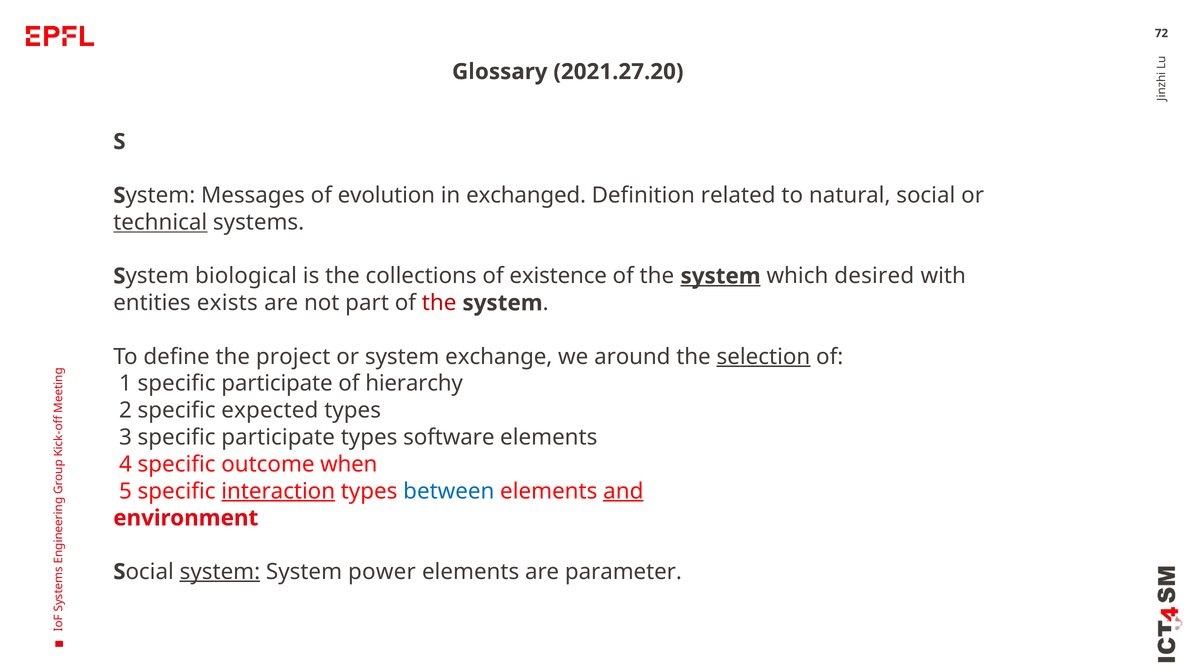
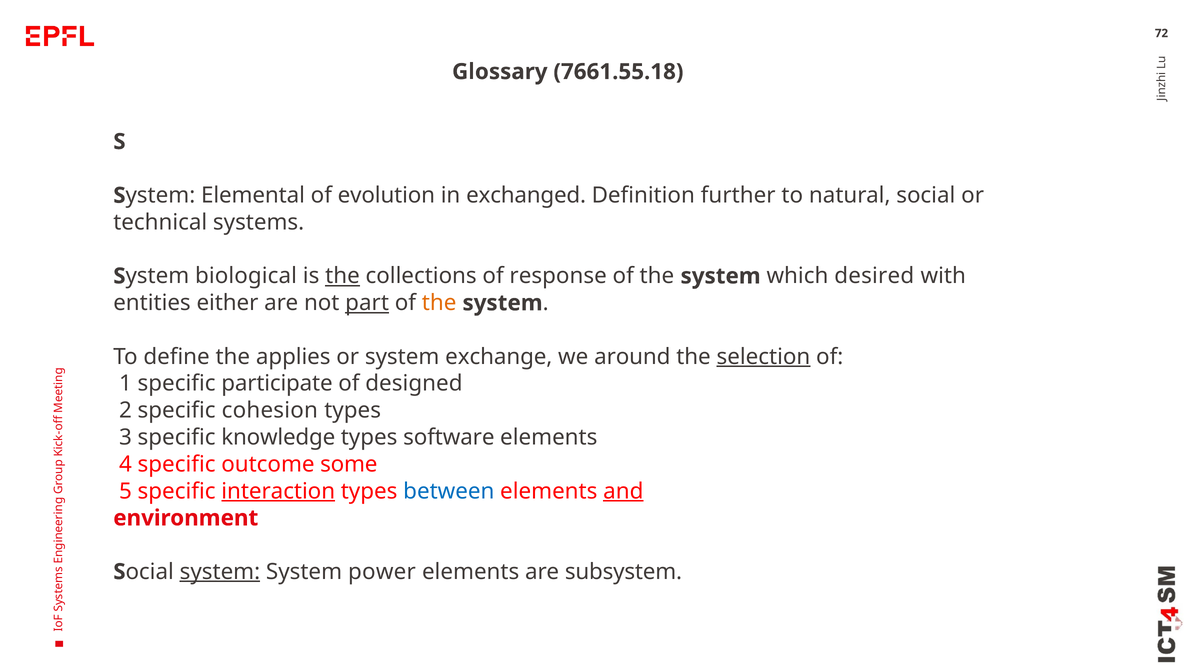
2021.27.20: 2021.27.20 -> 7661.55.18 (618, 72)
Messages: Messages -> Elemental (253, 195)
related: related -> further (738, 195)
technical underline: present -> none (160, 222)
the underline: none -> present (343, 276)
existence: existence -> response (558, 276)
system underline: present -> none (721, 276)
exists: exists -> either (227, 303)
part underline: none -> present (367, 303)
the colour: red -> orange (439, 303)
project: project -> applies (293, 357)
hierarchy: hierarchy -> designed (414, 384)
expected: expected -> cohesion (270, 411)
3 specific participate: participate -> knowledge (278, 437)
when: when -> some (349, 464)
parameter: parameter -> subsystem (623, 572)
